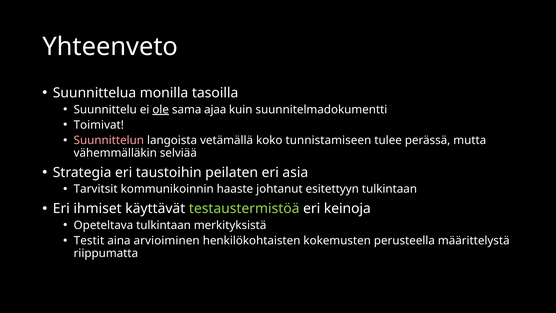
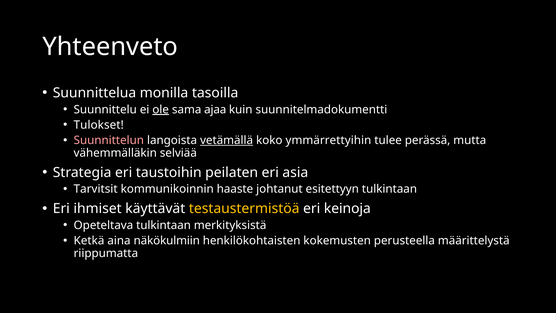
Toimivat: Toimivat -> Tulokset (99, 125)
vetämällä underline: none -> present (227, 140)
tunnistamiseen: tunnistamiseen -> ymmärrettyihin (328, 140)
testaustermistöä colour: light green -> yellow (244, 208)
Testit: Testit -> Ketkä (89, 241)
arvioiminen: arvioiminen -> näkökulmiin (167, 241)
